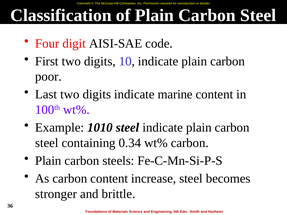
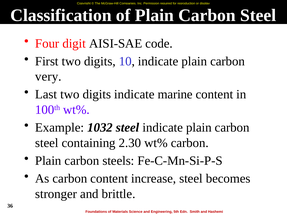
poor: poor -> very (48, 77)
1010: 1010 -> 1032 (100, 128)
0.34: 0.34 -> 2.30 (130, 143)
